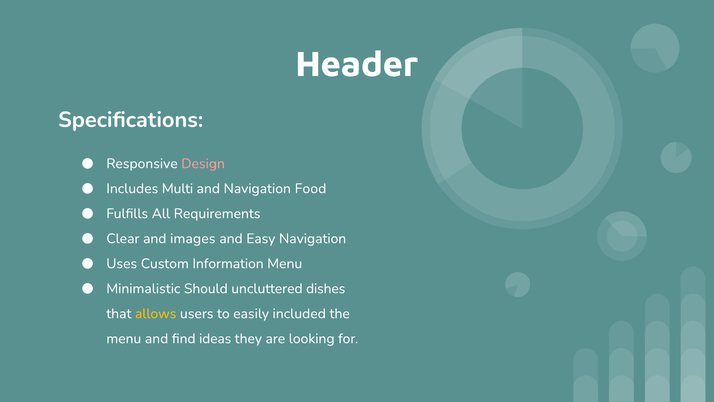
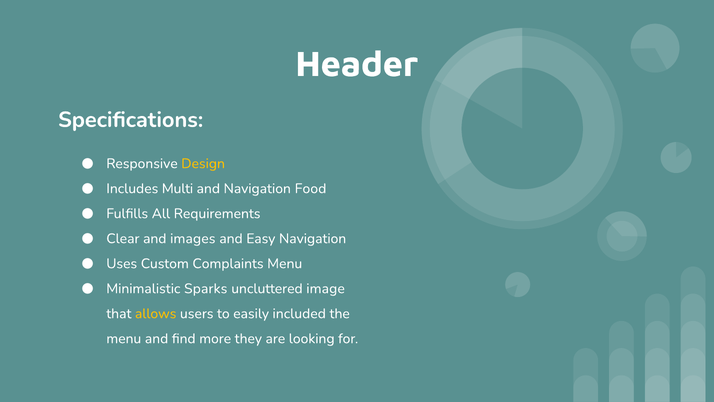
Design colour: pink -> yellow (203, 163)
Information: Information -> Complaints (228, 263)
Should: Should -> Sparks (206, 288)
dishes: dishes -> image (326, 288)
ideas: ideas -> more (215, 338)
